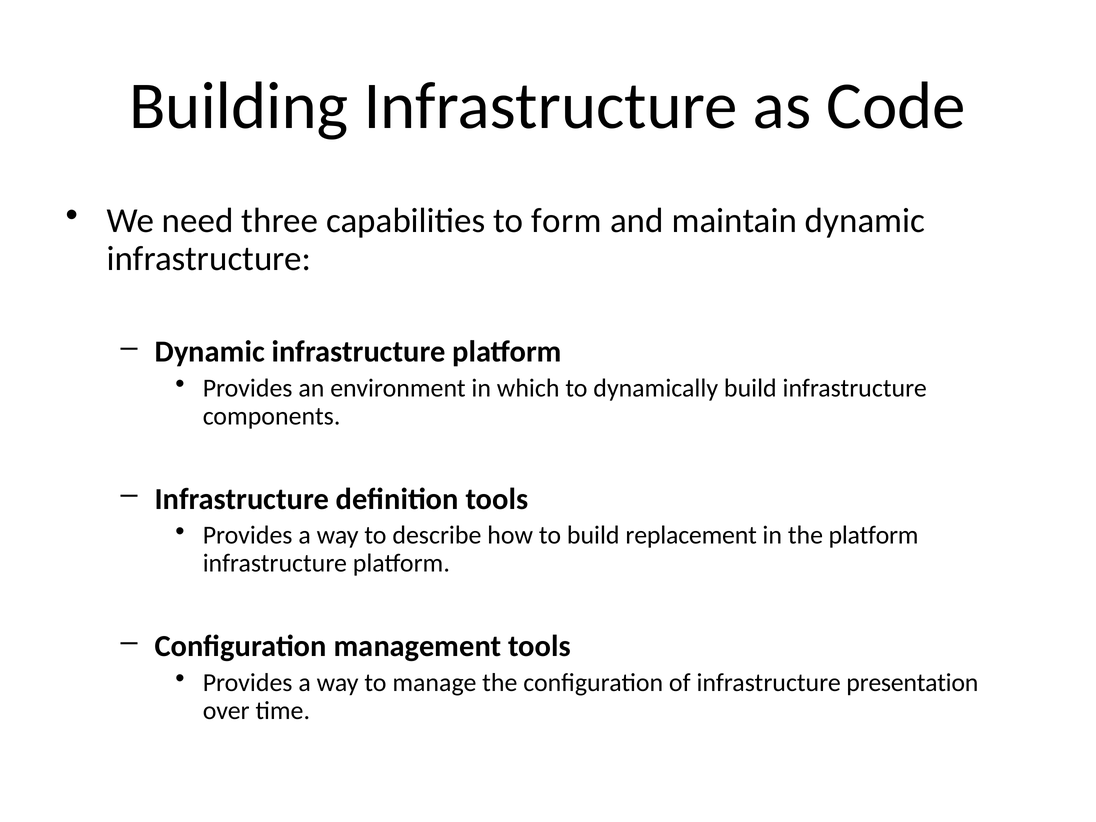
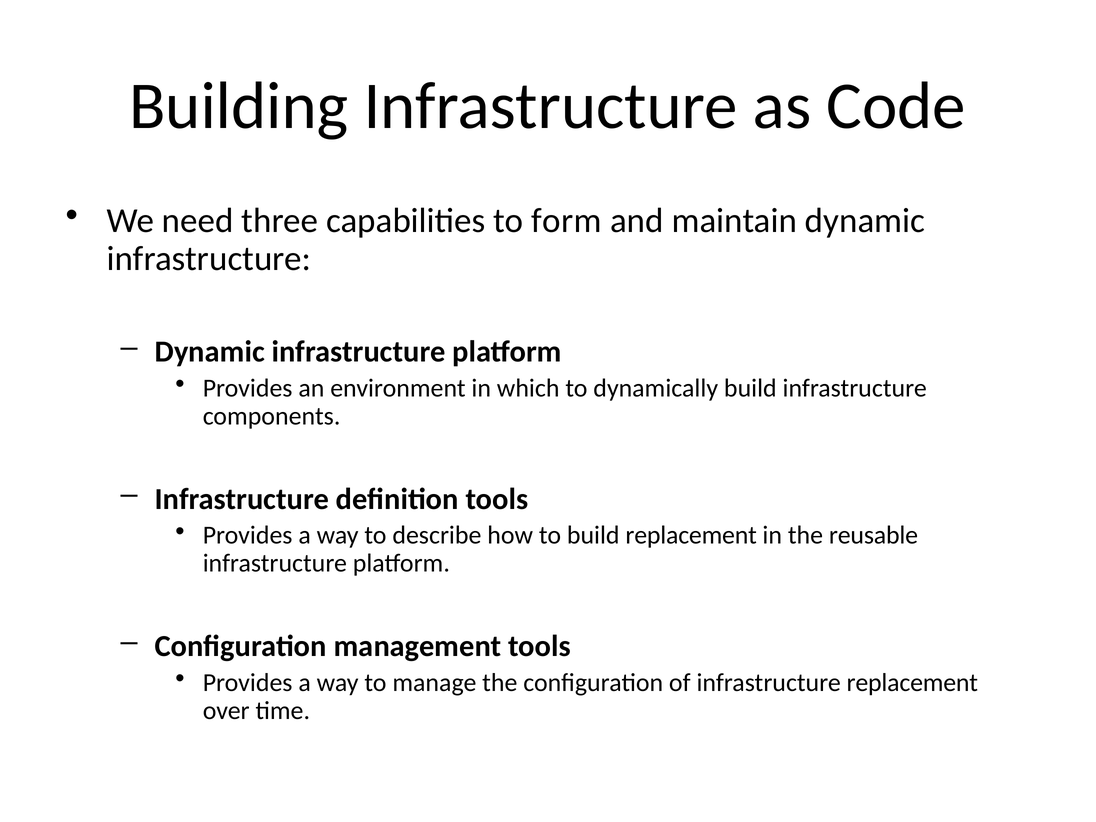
the platform: platform -> reusable (874, 535)
infrastructure presentation: presentation -> replacement (912, 683)
